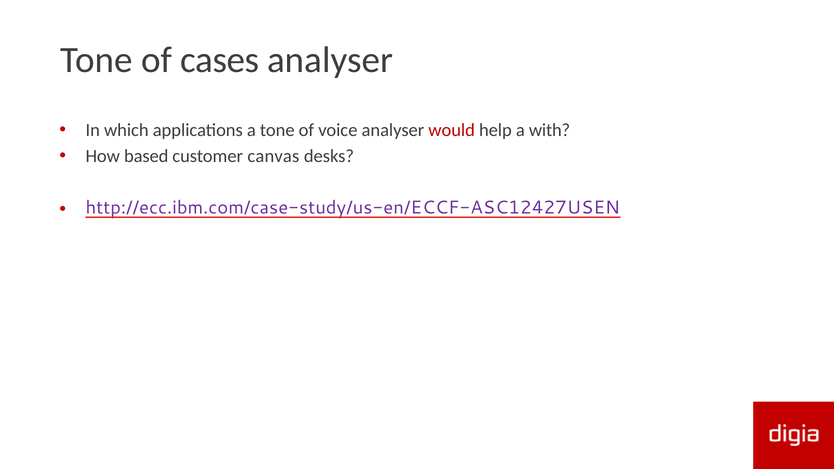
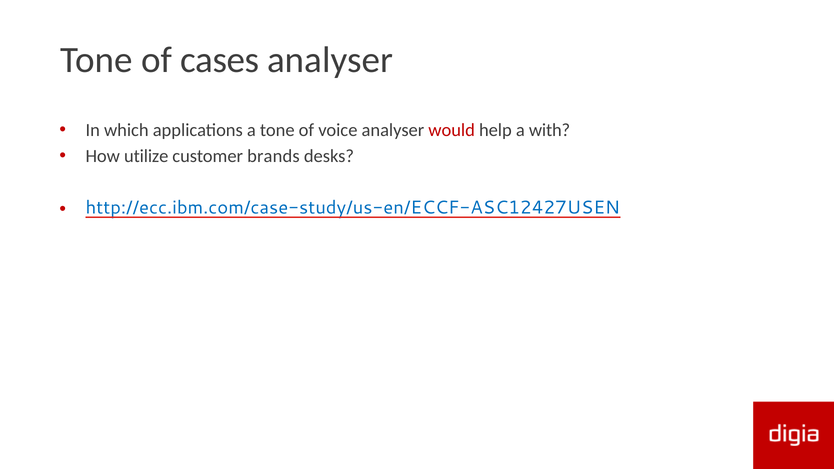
based: based -> utilize (146, 156)
canvas: canvas -> brands (273, 156)
http://ecc.ibm.com/case-study/us-en/ECCF-ASC12427USEN colour: purple -> blue (353, 208)
